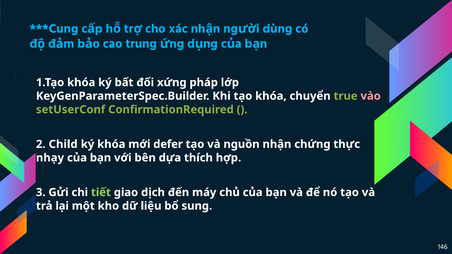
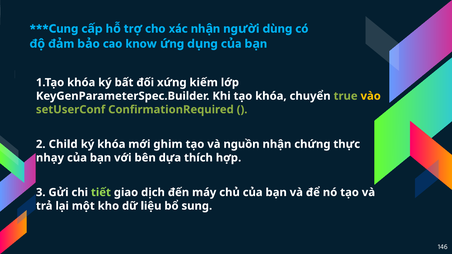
trung: trung -> know (141, 44)
pháp: pháp -> kiếm (204, 83)
vào colour: pink -> yellow (371, 96)
defer: defer -> ghim (168, 144)
